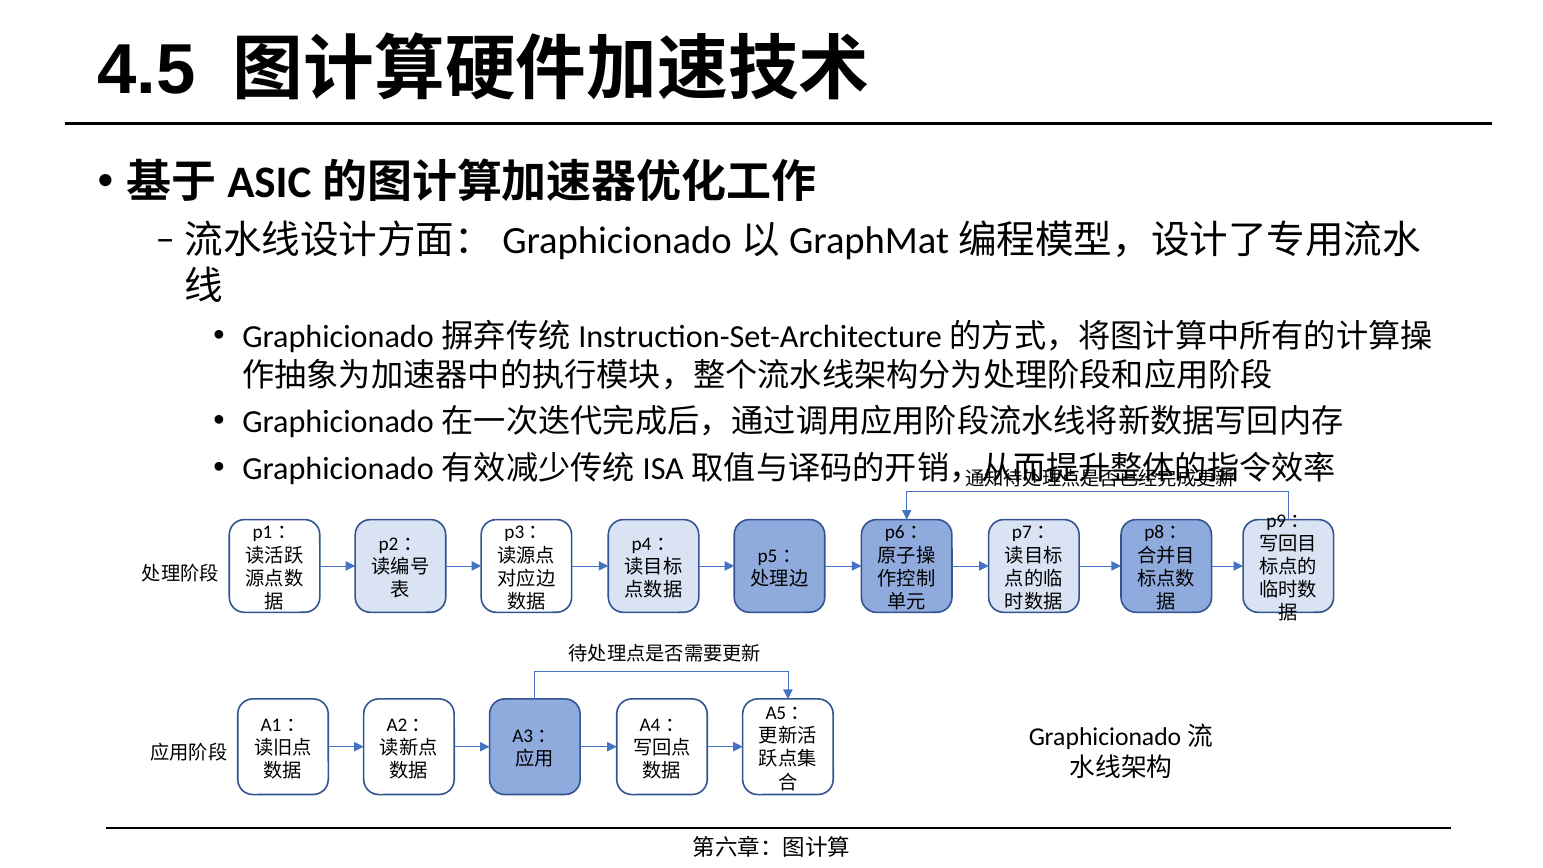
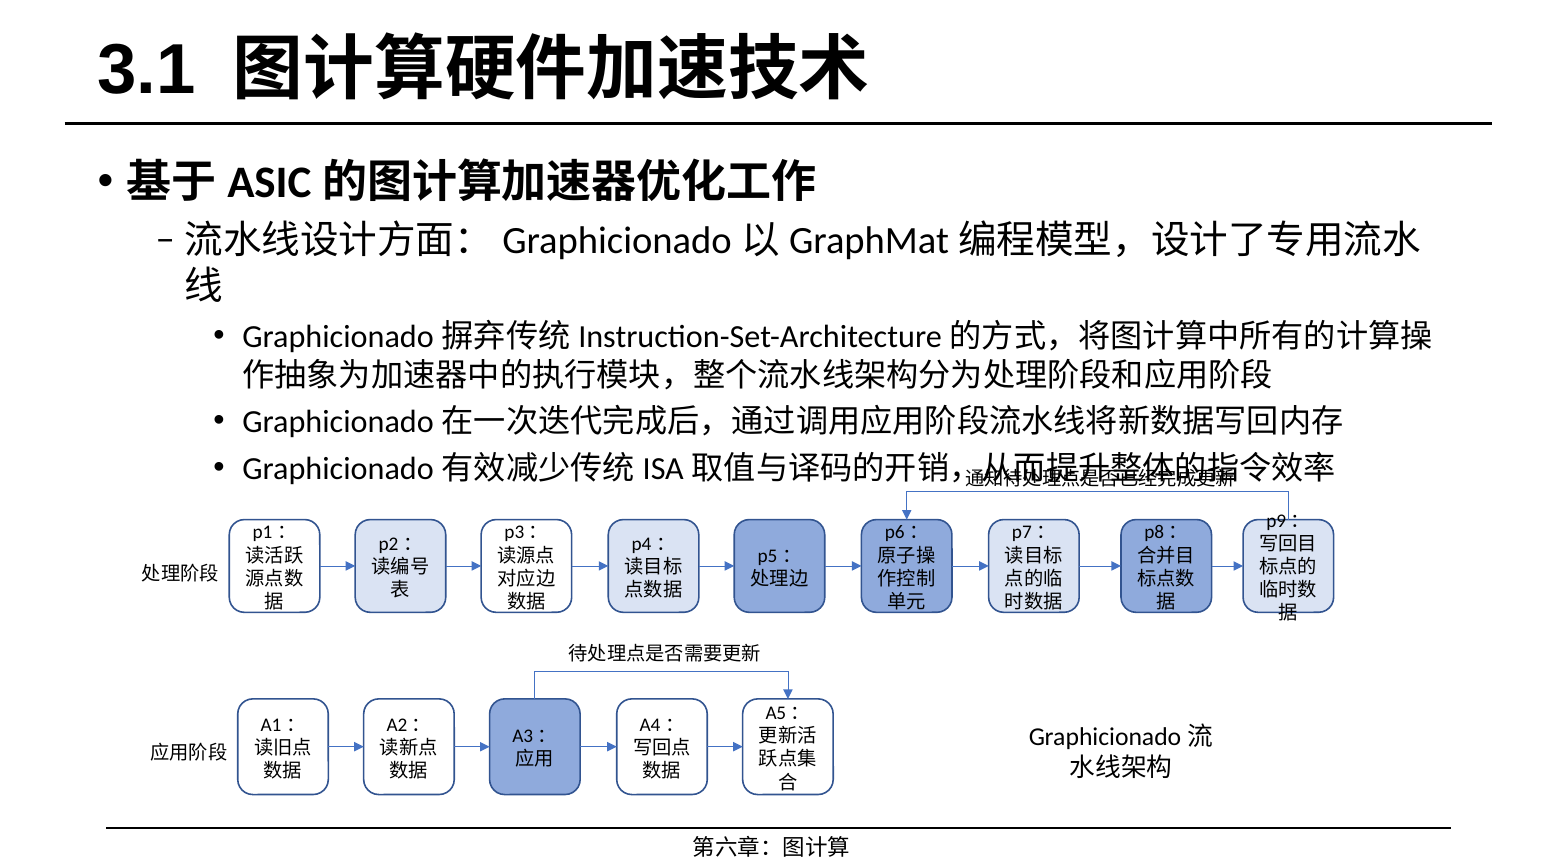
4.5: 4.5 -> 3.1 (147, 70)
